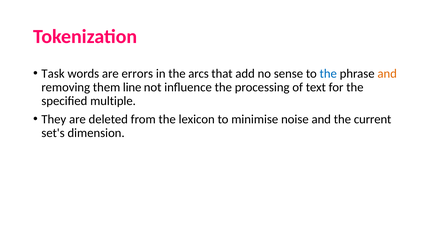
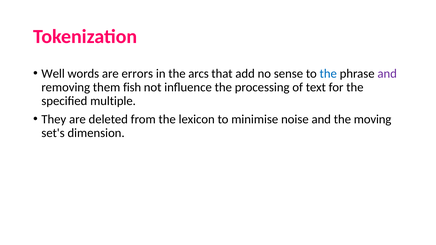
Task: Task -> Well (53, 74)
and colour: orange -> purple (387, 74)
line: line -> fish (132, 87)
current: current -> moving (373, 119)
